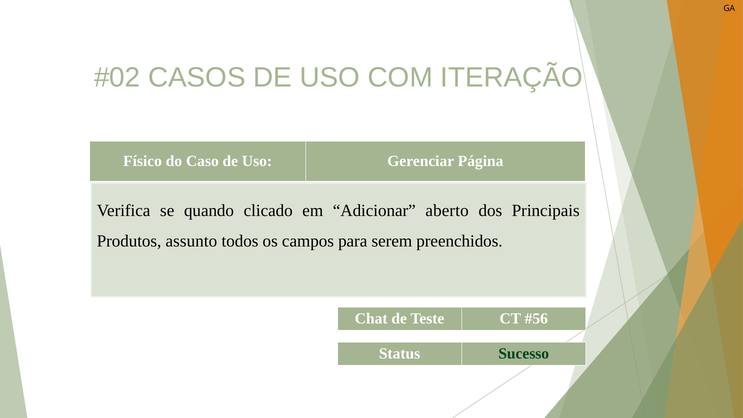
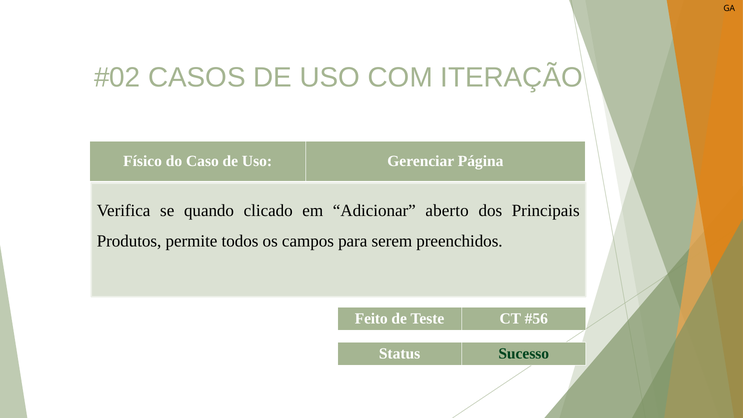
assunto: assunto -> permite (191, 241)
Chat: Chat -> Feito (371, 319)
